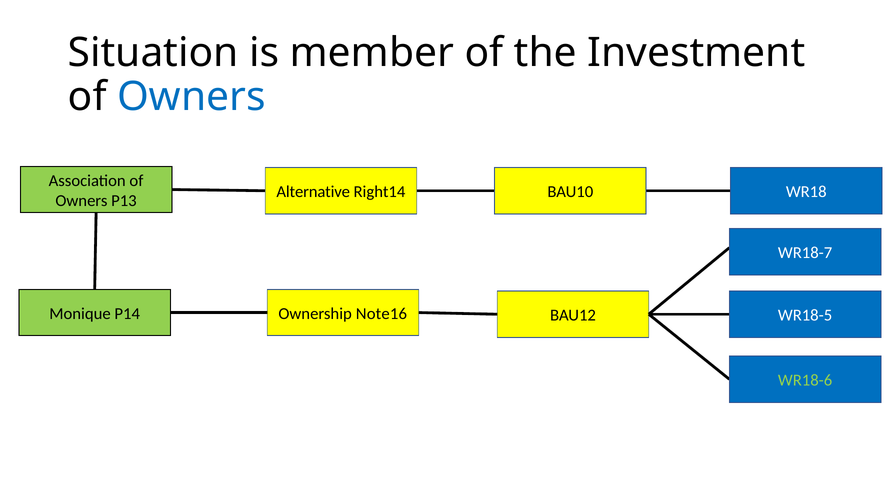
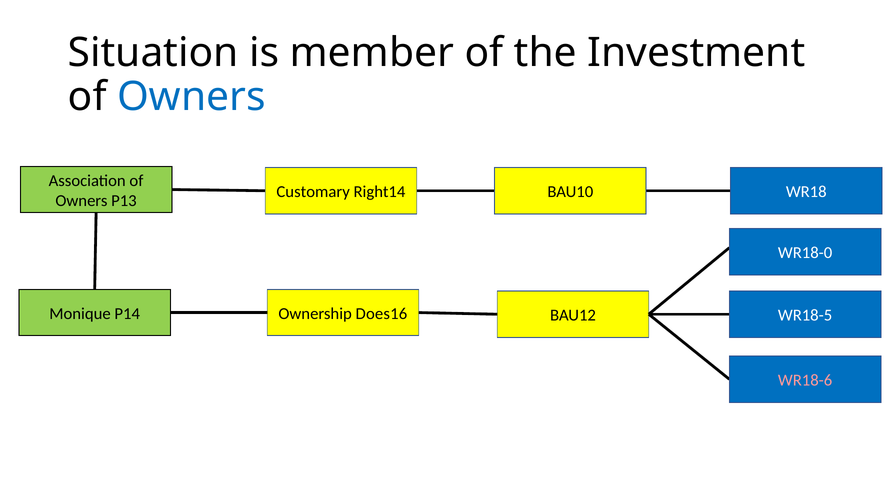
Alternative: Alternative -> Customary (313, 192)
WR18-7: WR18-7 -> WR18-0 (805, 253)
Note16: Note16 -> Does16 (381, 314)
WR18-6 colour: light green -> pink (805, 381)
